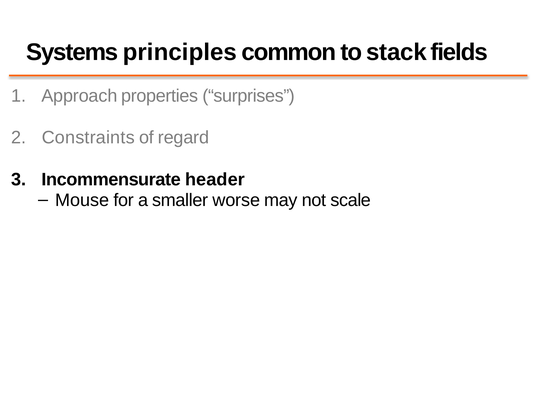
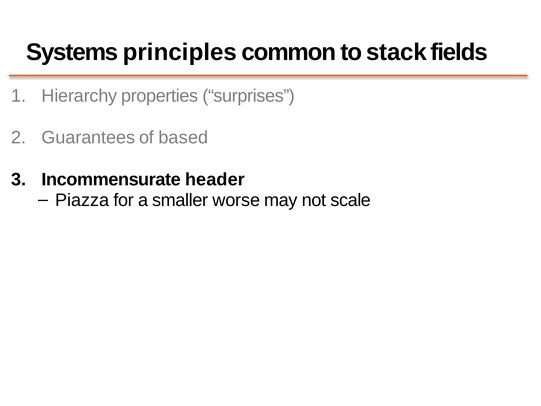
Approach: Approach -> Hierarchy (79, 96)
Constraints: Constraints -> Guarantees (88, 137)
regard: regard -> based (183, 137)
Mouse: Mouse -> Piazza (82, 200)
